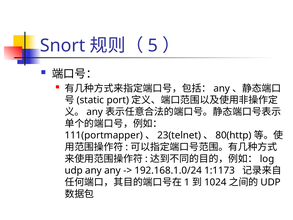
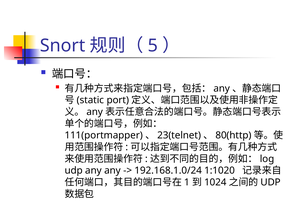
1:1173: 1:1173 -> 1:1020 (220, 170)
